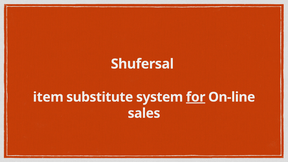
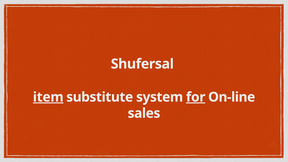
item underline: none -> present (48, 97)
